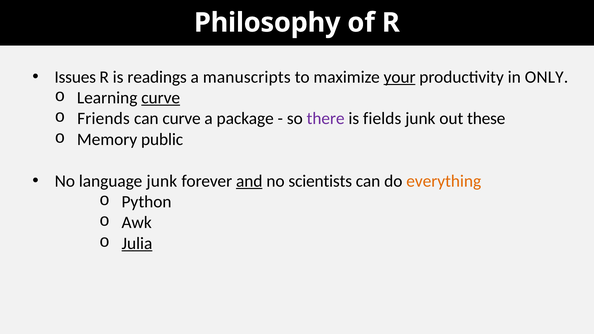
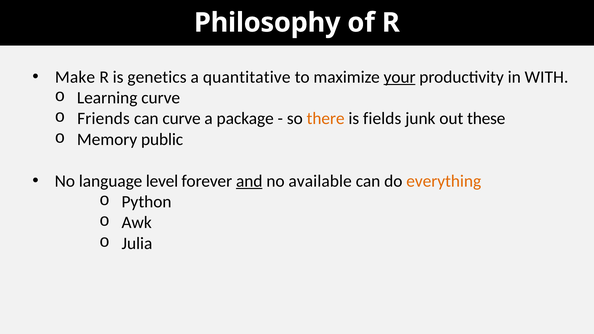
Issues: Issues -> Make (75, 77)
readings: readings -> genetics (157, 77)
manuscripts: manuscripts -> quantitative (247, 77)
ONLY: ONLY -> WITH (547, 77)
curve underline: present -> none (161, 98)
there colour: purple -> orange (326, 119)
language junk: junk -> level (162, 181)
scientists: scientists -> available (320, 181)
Julia underline: present -> none (137, 243)
